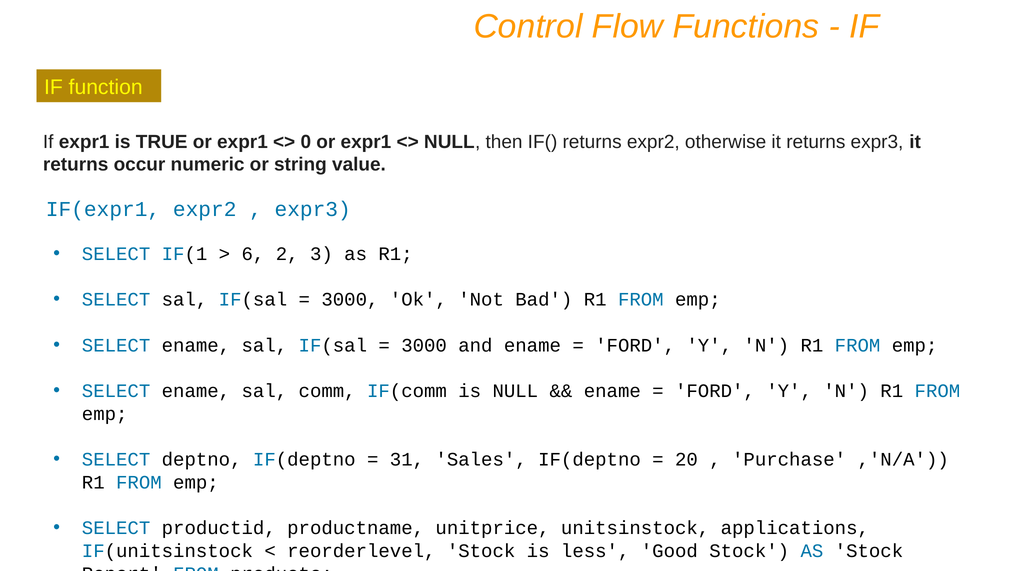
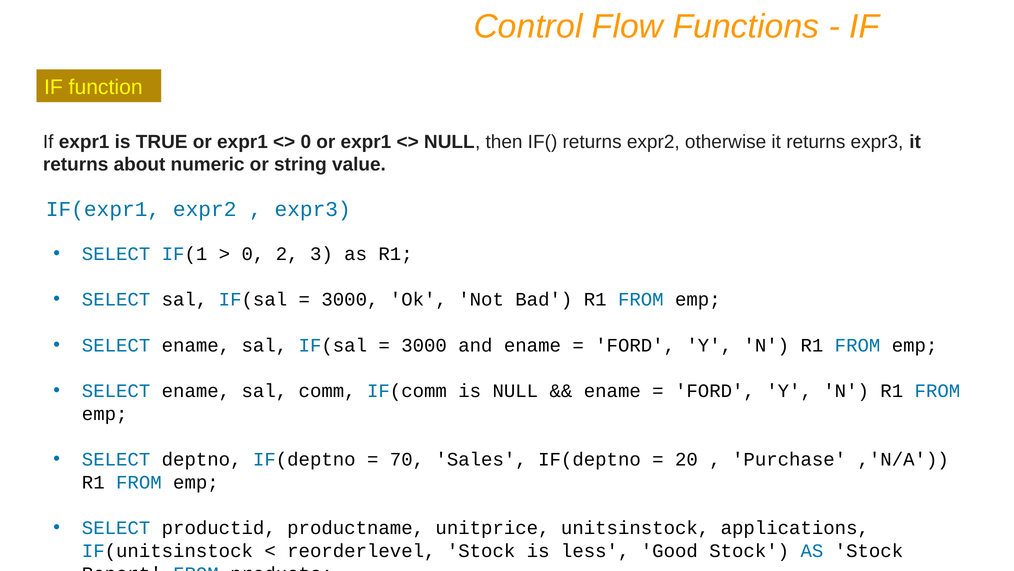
occur: occur -> about (139, 164)
6: 6 -> 0 (253, 254)
31: 31 -> 70 (407, 459)
